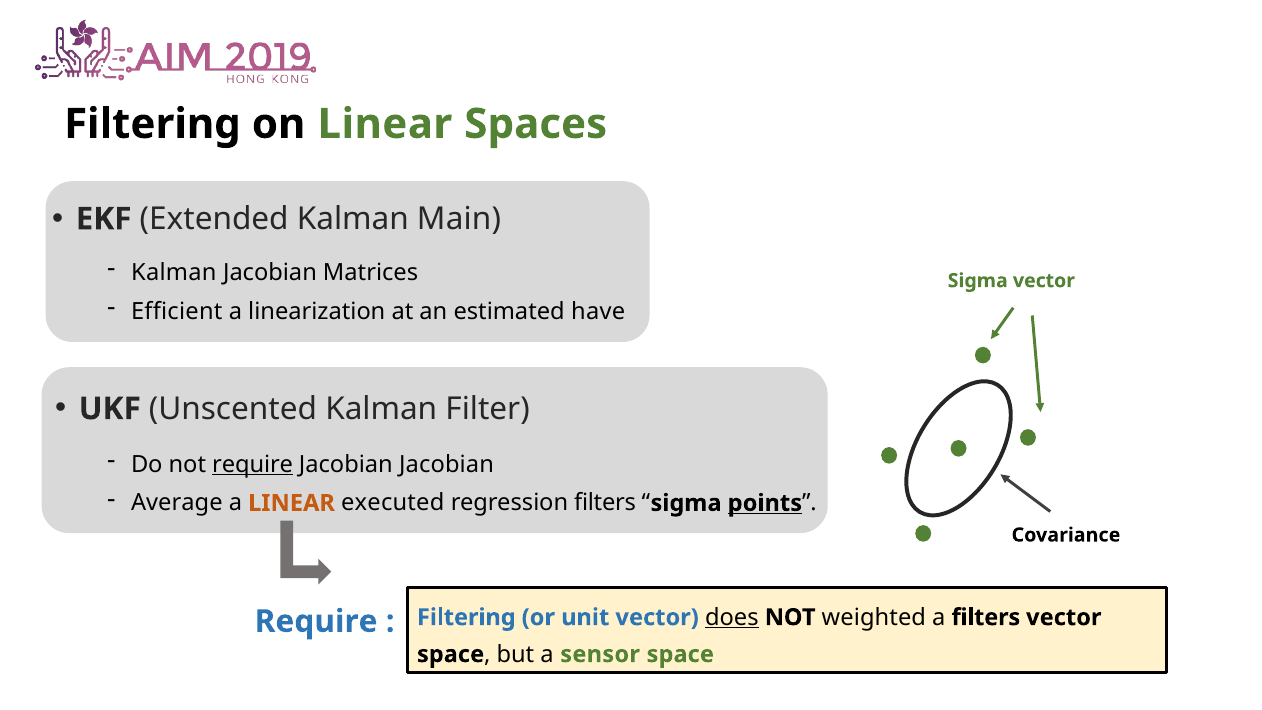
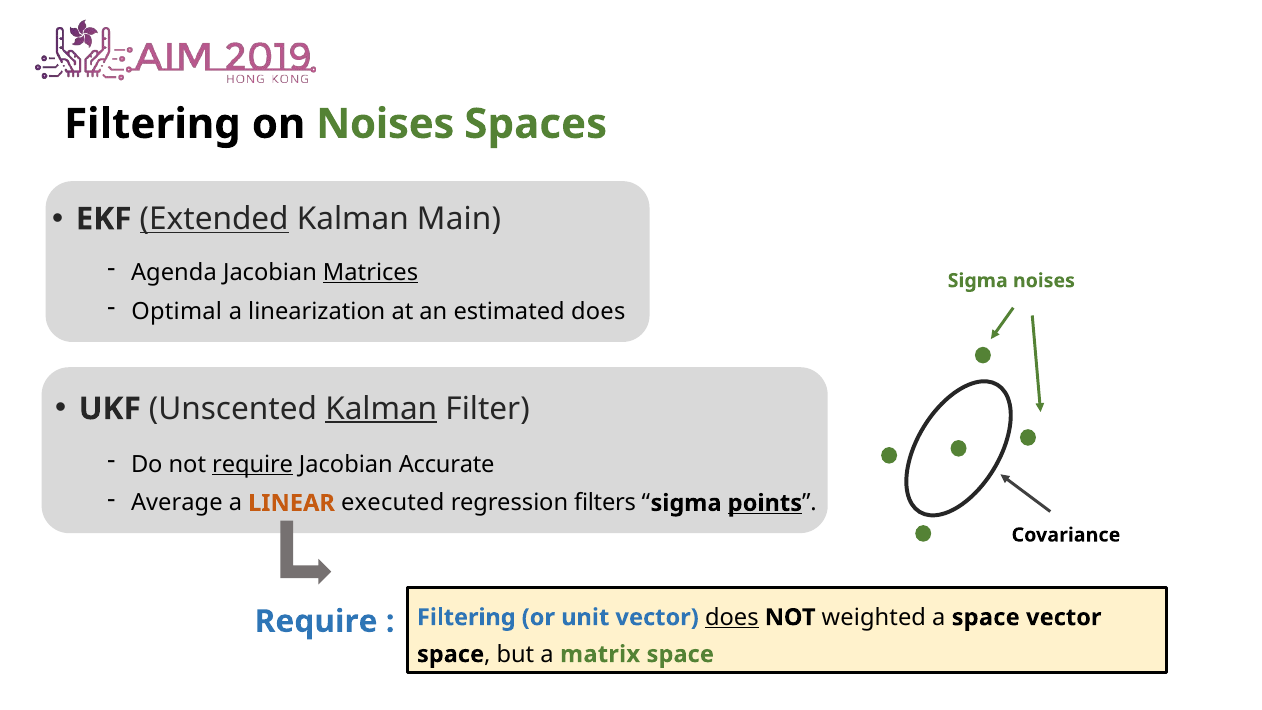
on Linear: Linear -> Noises (385, 124)
Extended underline: none -> present (214, 219)
Kalman: Kalman -> Agenda (174, 272)
Matrices underline: none -> present (371, 272)
Sigma vector: vector -> noises (1044, 281)
Efficient: Efficient -> Optimal (177, 311)
estimated have: have -> does (598, 311)
Kalman underline: none -> present (381, 409)
Jacobian Jacobian: Jacobian -> Accurate (447, 464)
a filters: filters -> space (986, 617)
sensor: sensor -> matrix (600, 654)
